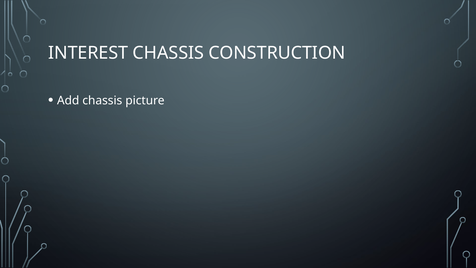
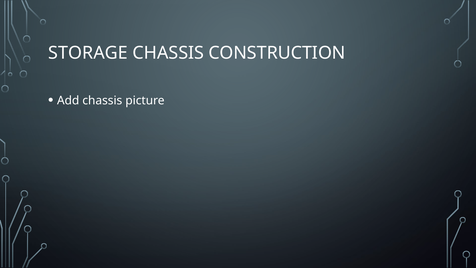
INTEREST: INTEREST -> STORAGE (88, 53)
